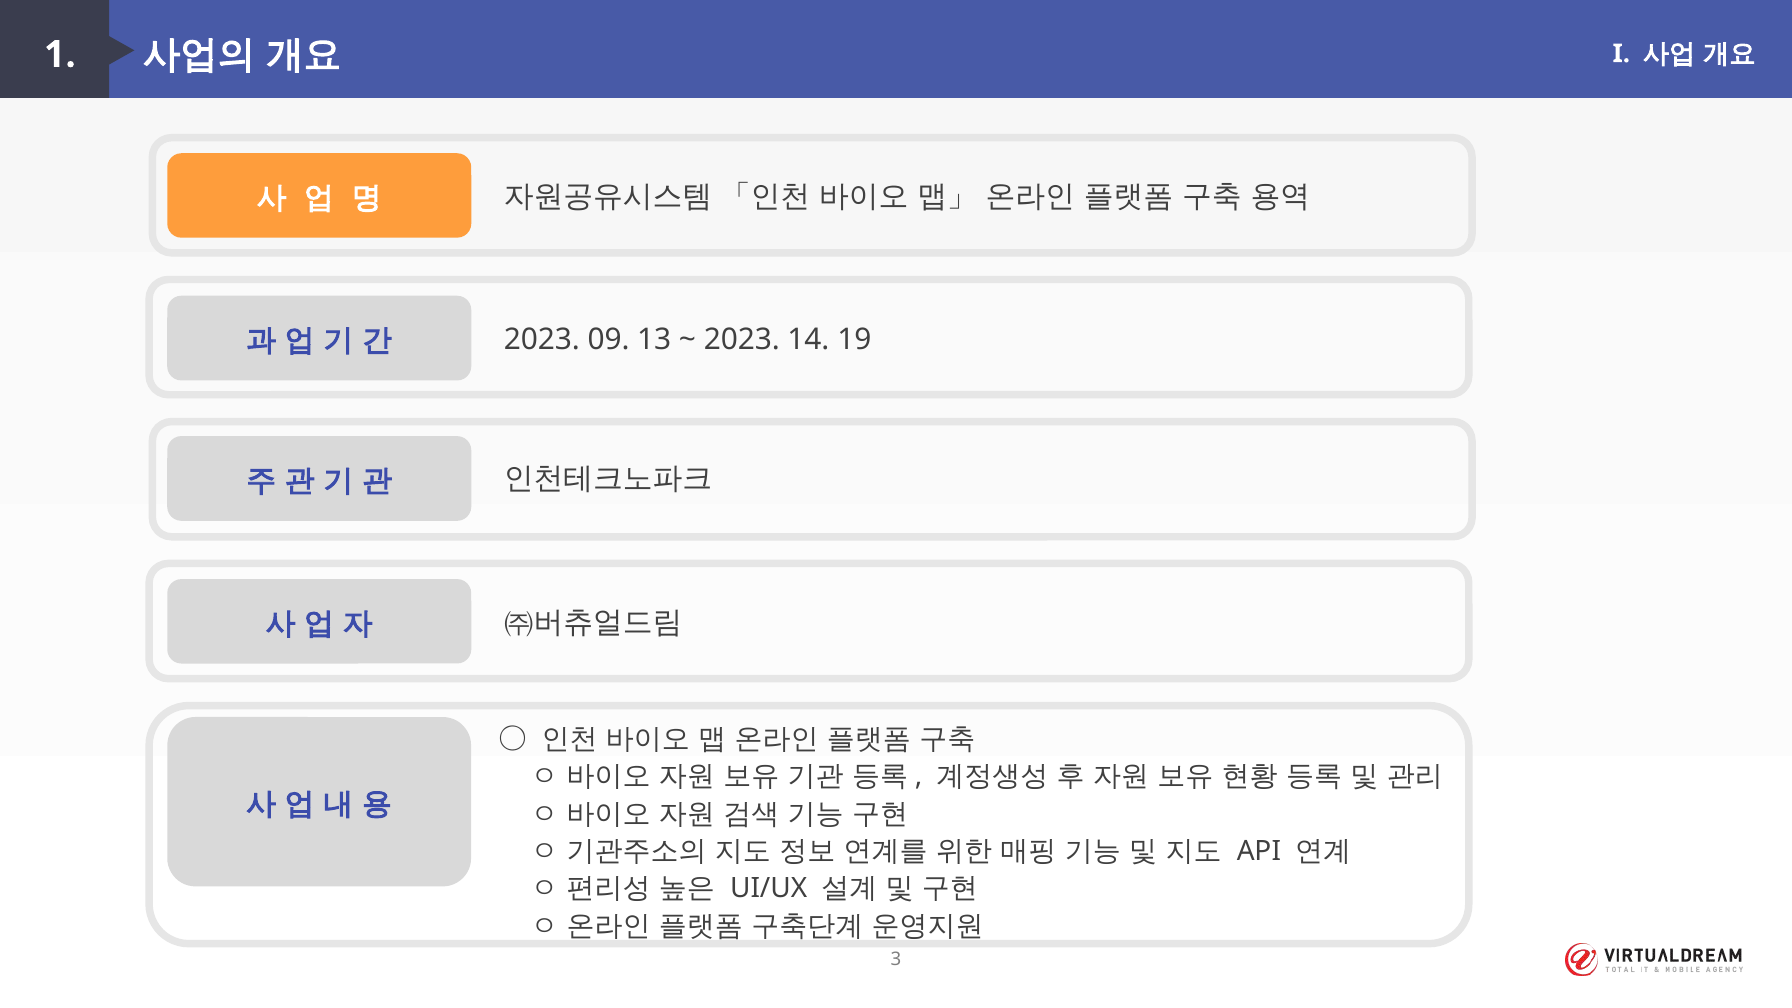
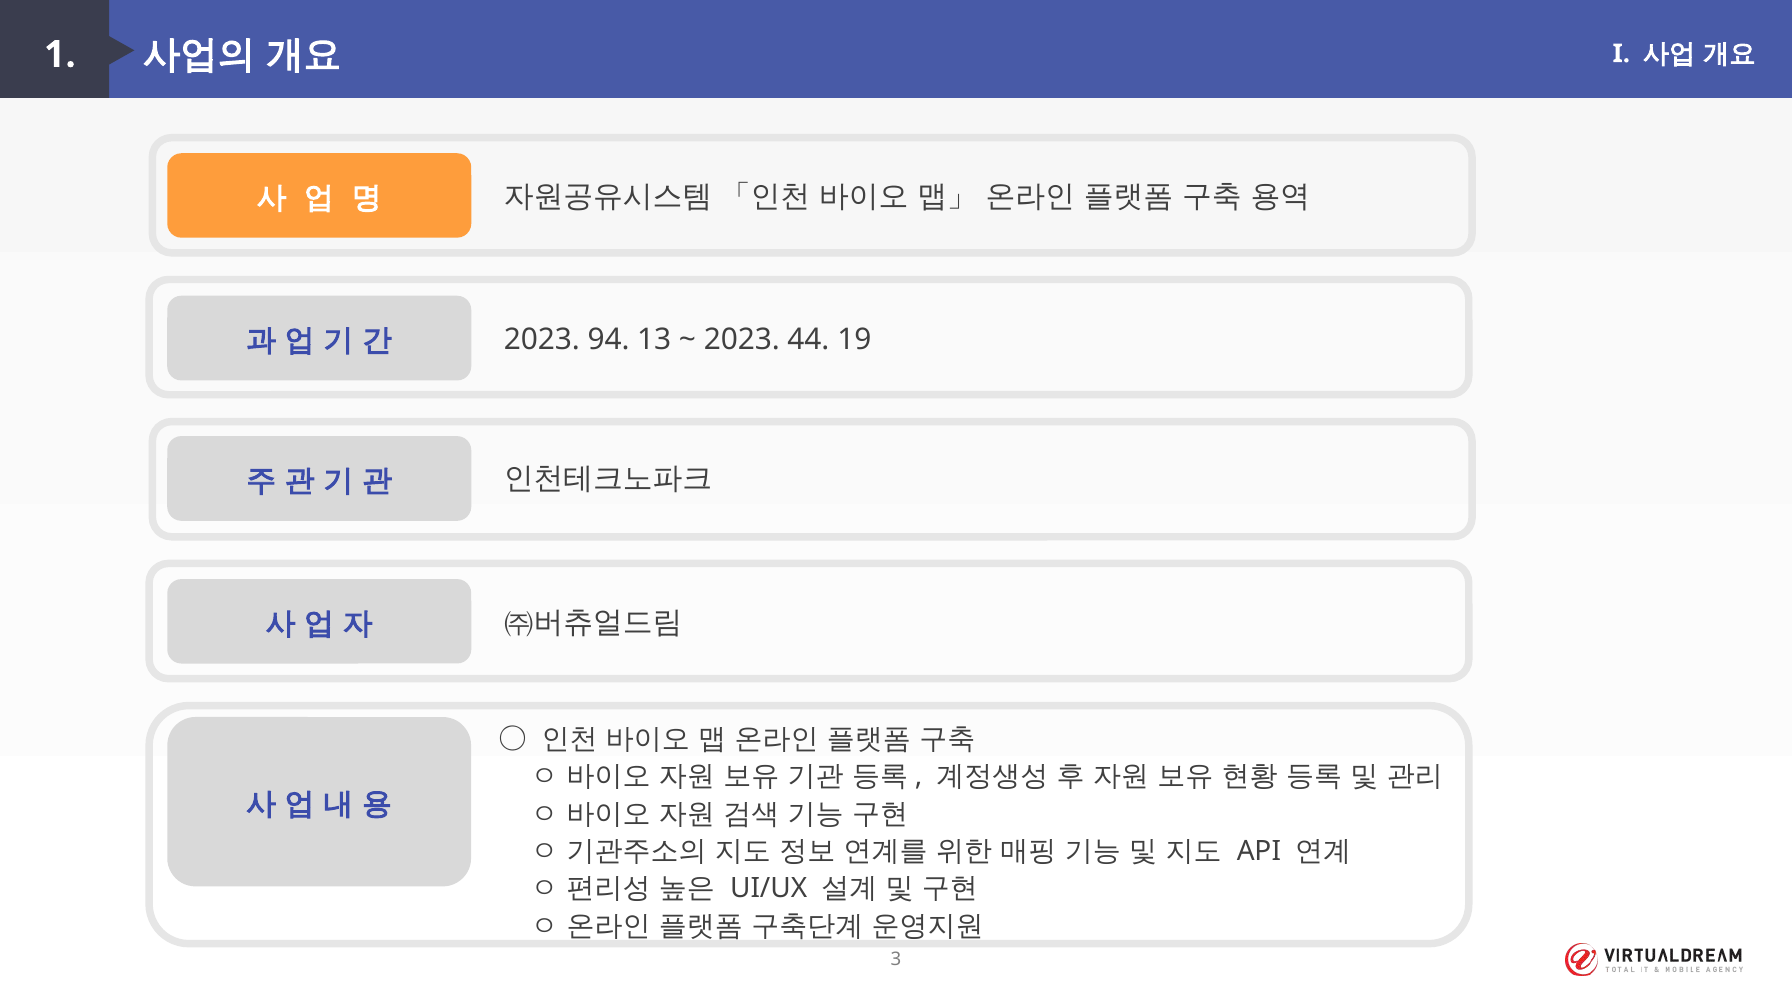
09: 09 -> 94 (609, 340)
14: 14 -> 44 (808, 340)
